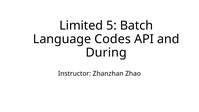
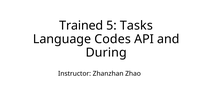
Limited: Limited -> Trained (81, 26)
Batch: Batch -> Tasks (136, 26)
